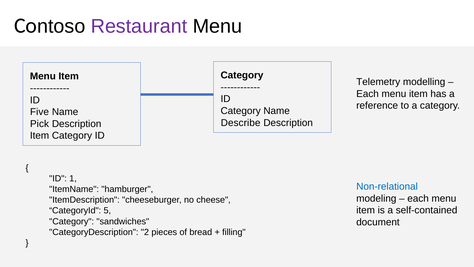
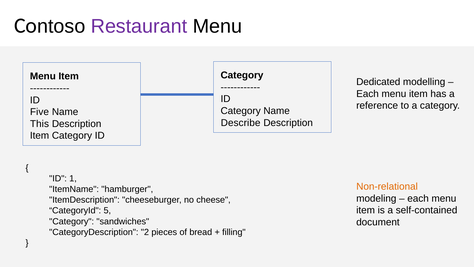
Telemetry: Telemetry -> Dedicated (378, 82)
Pick: Pick -> This (40, 124)
Non-relational colour: blue -> orange (387, 186)
